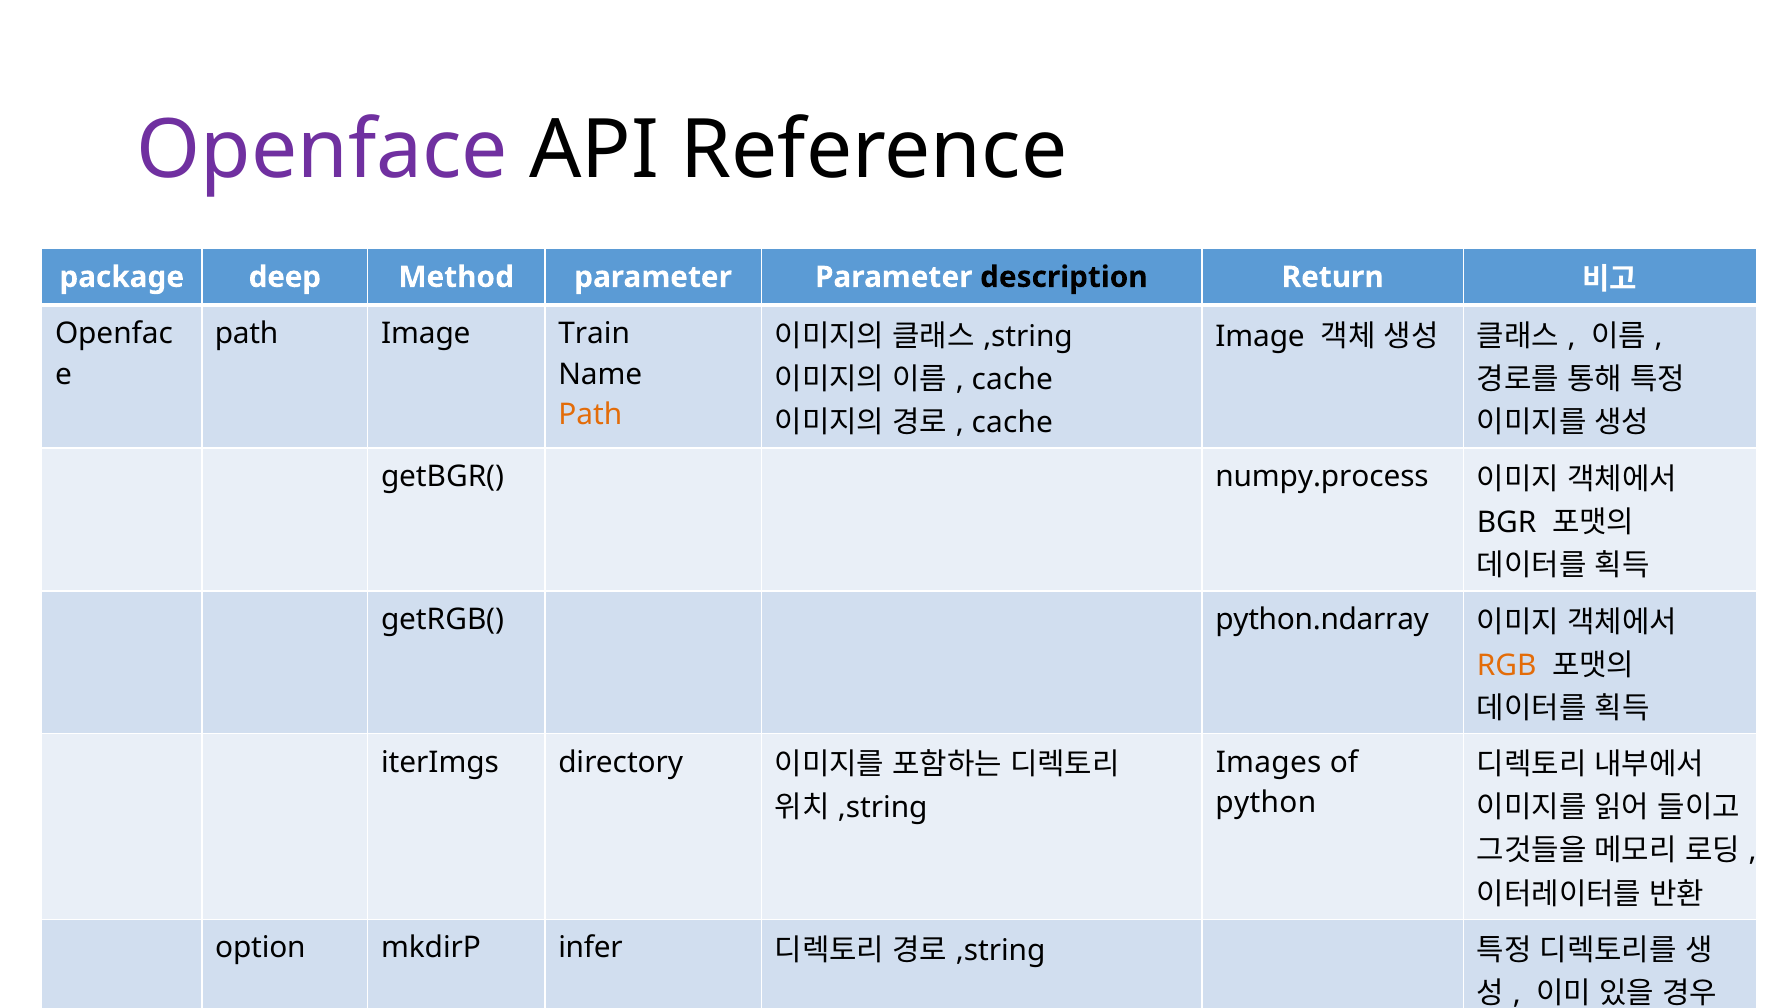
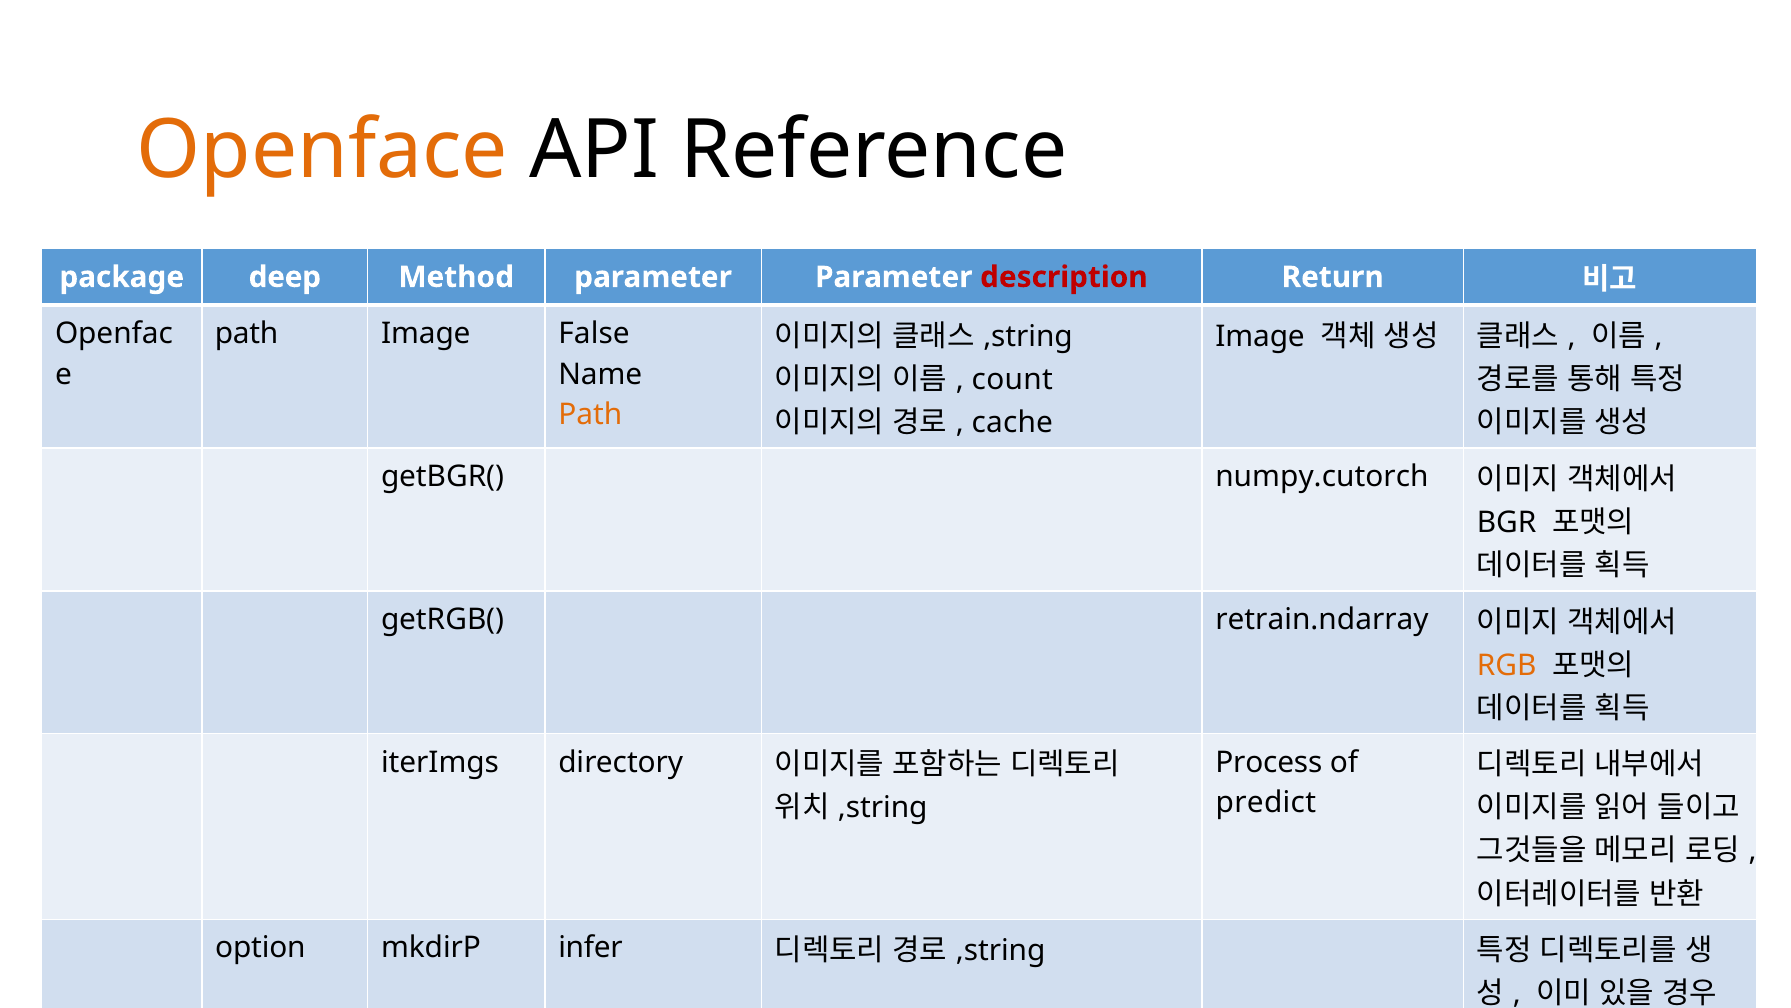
Openface colour: purple -> orange (322, 150)
description colour: black -> red (1064, 277)
Train: Train -> False (594, 333)
cache: cache -> count (1012, 379)
numpy.process: numpy.process -> numpy.cutorch (1322, 477)
python.ndarray: python.ndarray -> retrain.ndarray (1322, 619)
Images: Images -> Process (1269, 762)
python: python -> predict (1266, 802)
